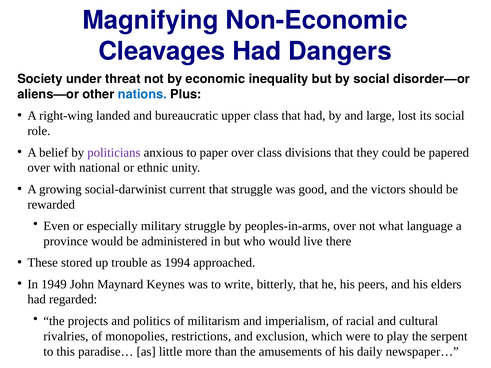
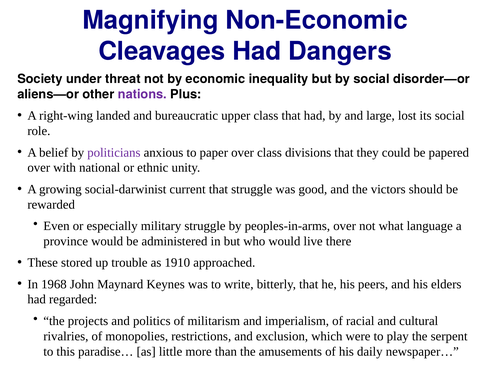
nations colour: blue -> purple (142, 94)
1994: 1994 -> 1910 (177, 263)
1949: 1949 -> 1968 (54, 284)
